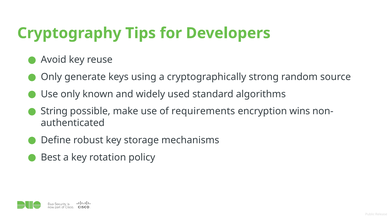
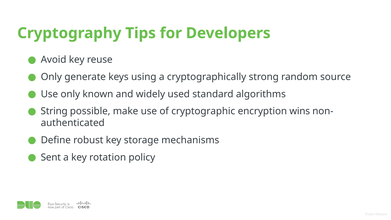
requirements: requirements -> cryptographic (203, 111)
Best: Best -> Sent (51, 157)
